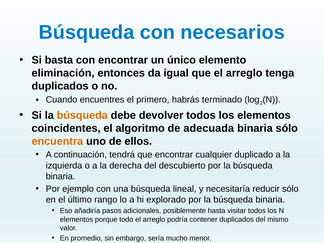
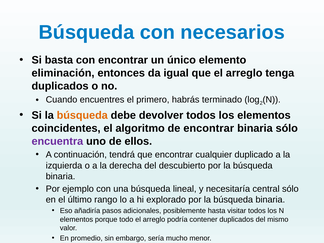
de adecuada: adecuada -> encontrar (209, 128)
encuentra colour: orange -> purple (57, 141)
reducir: reducir -> central (266, 189)
